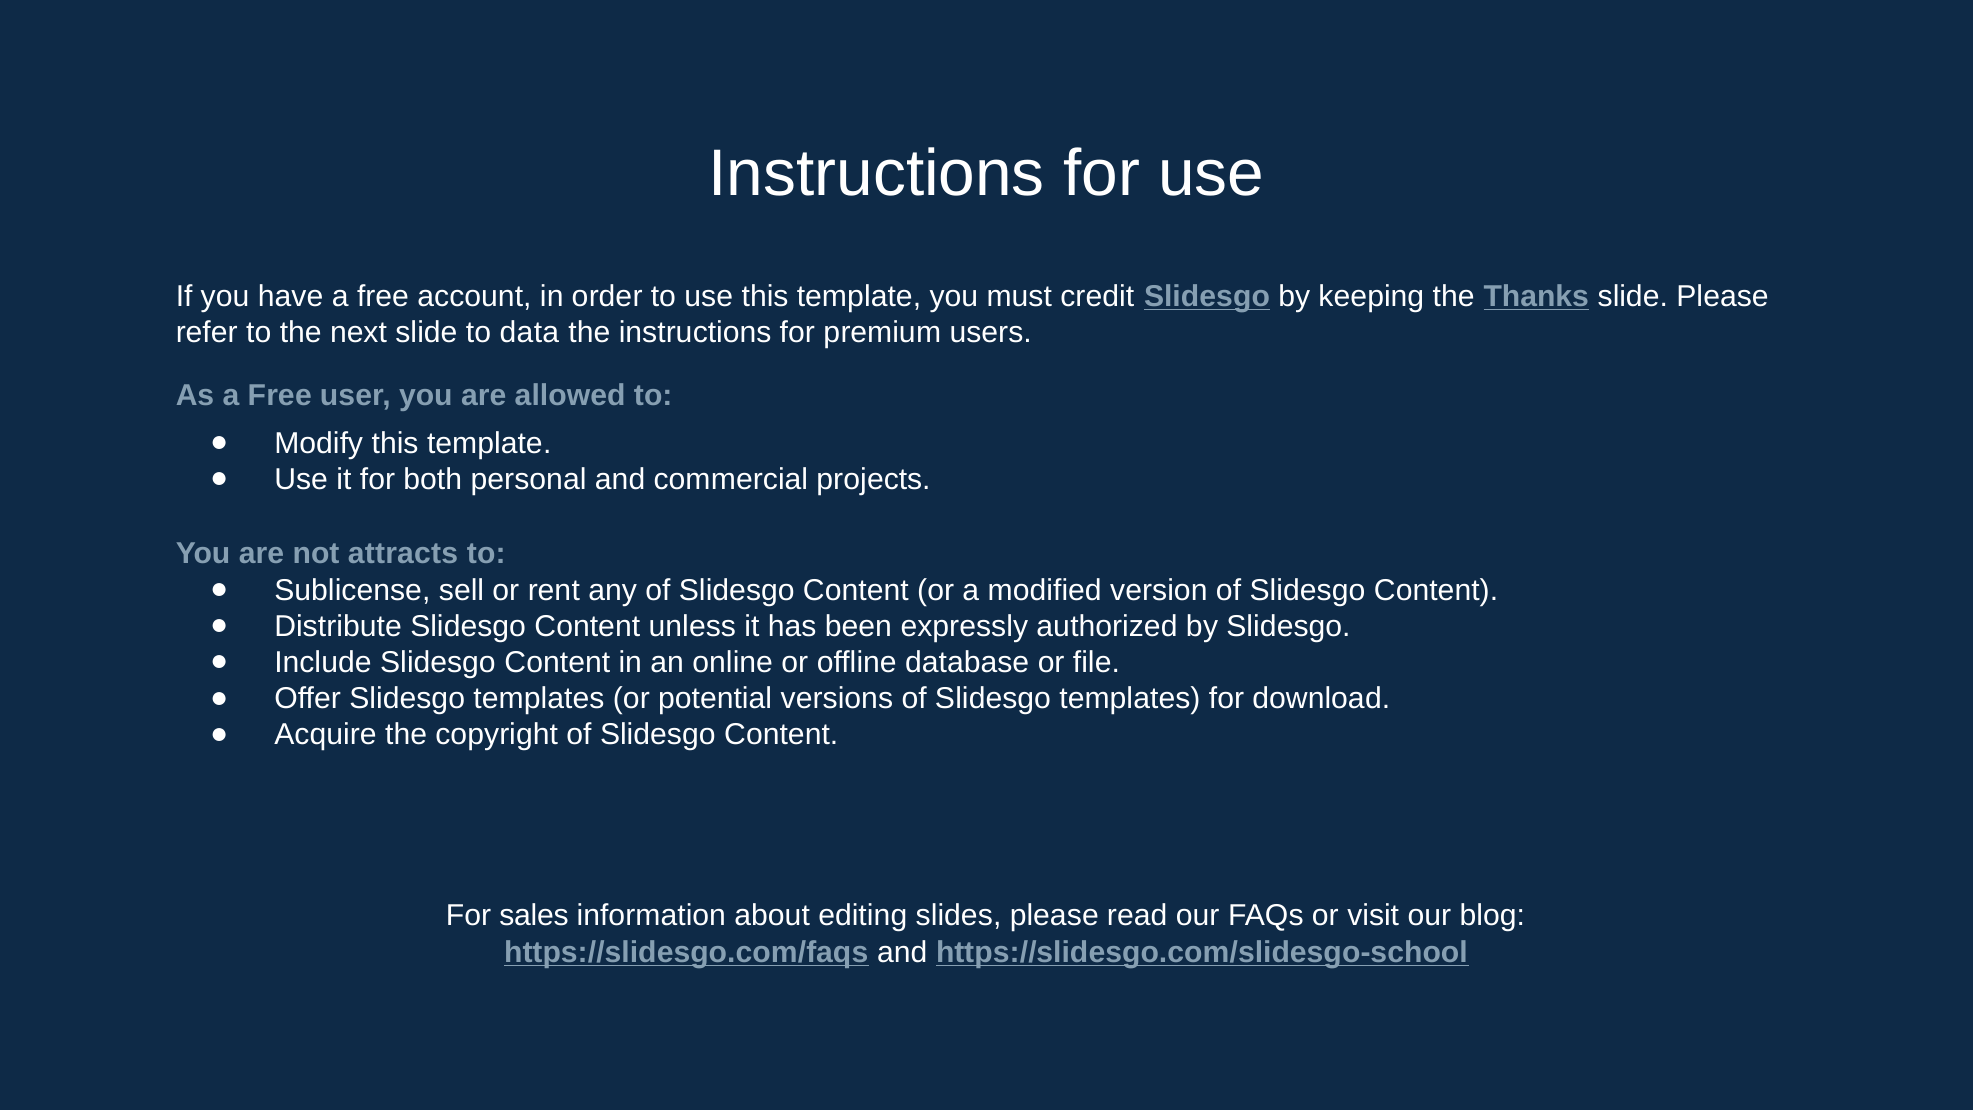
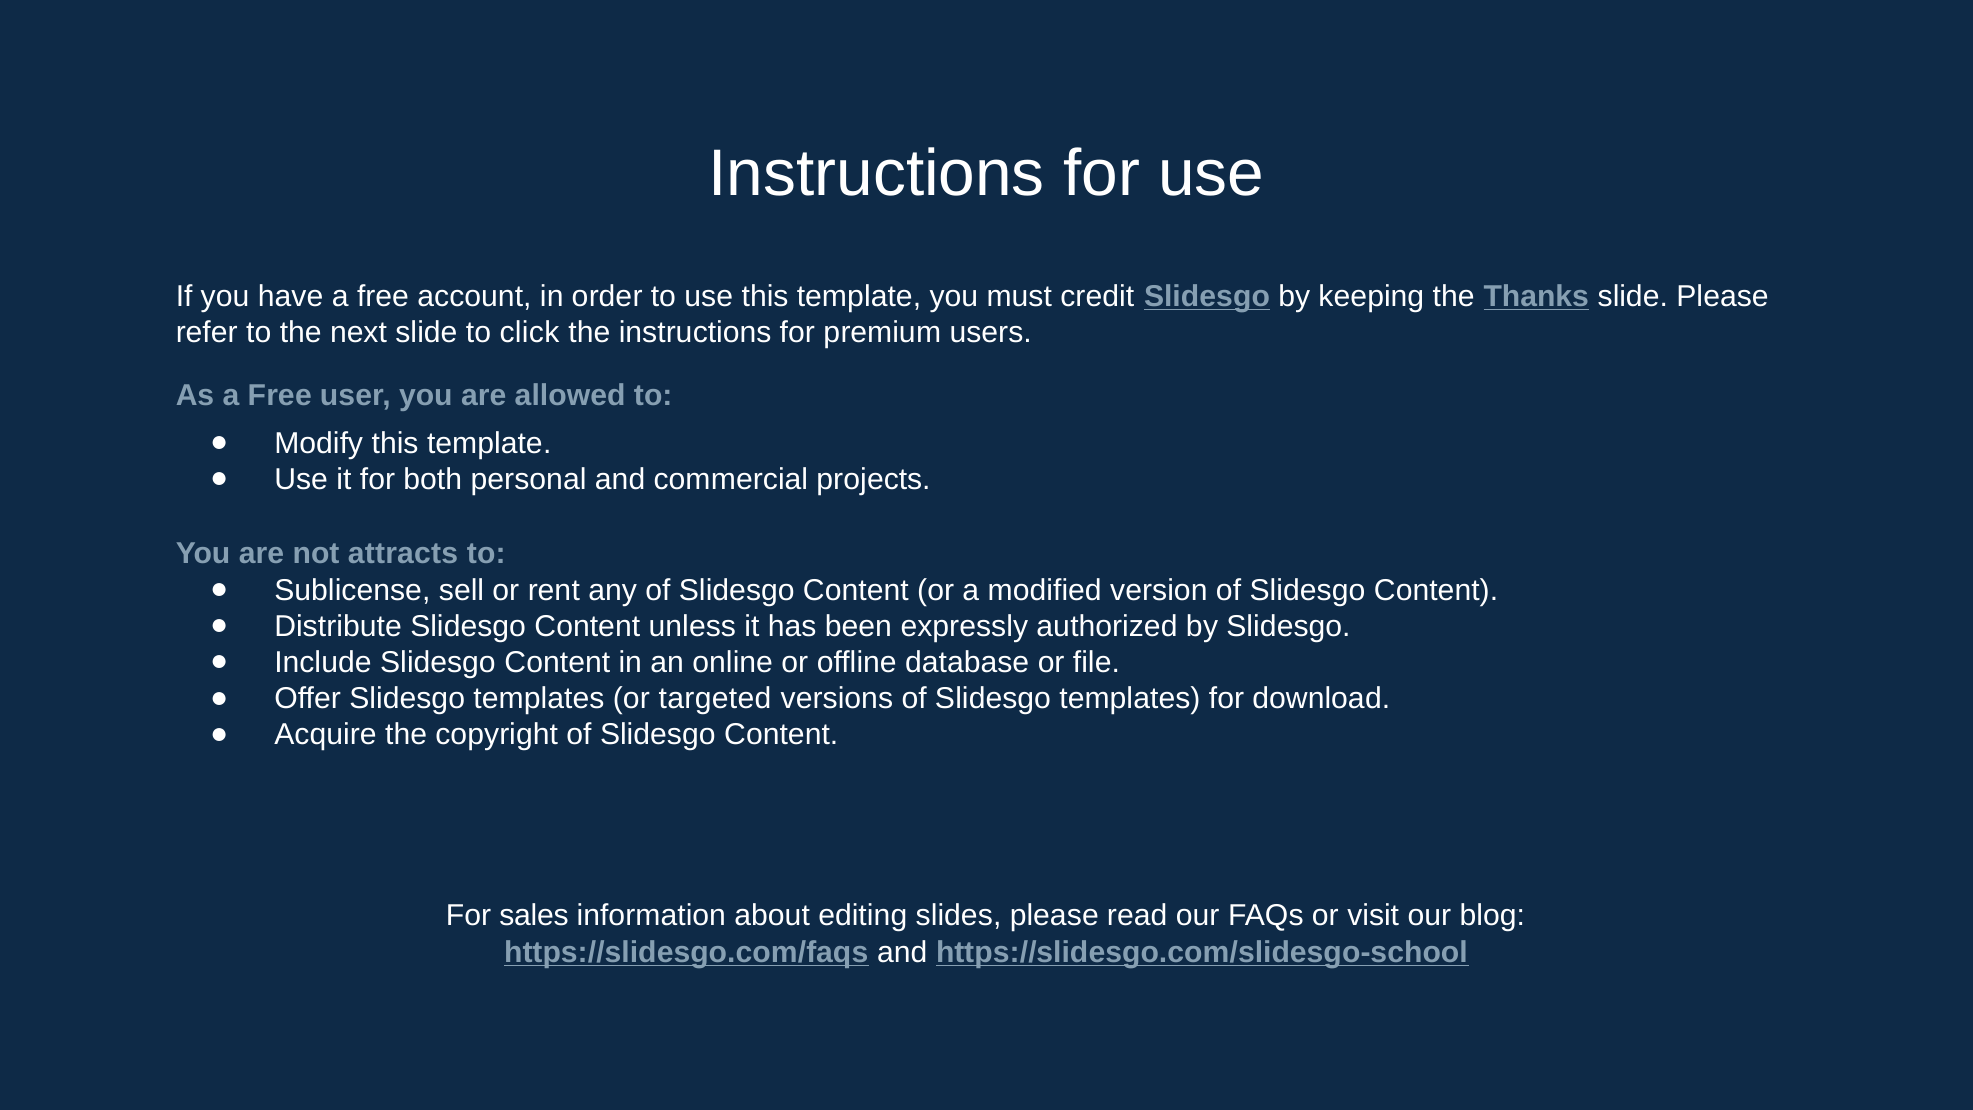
data: data -> click (529, 332)
potential: potential -> targeted (715, 699)
